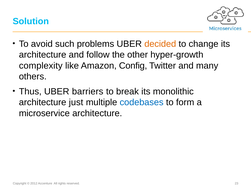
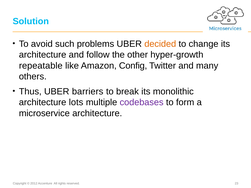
complexity: complexity -> repeatable (41, 66)
just: just -> lots (76, 103)
codebases colour: blue -> purple (142, 103)
